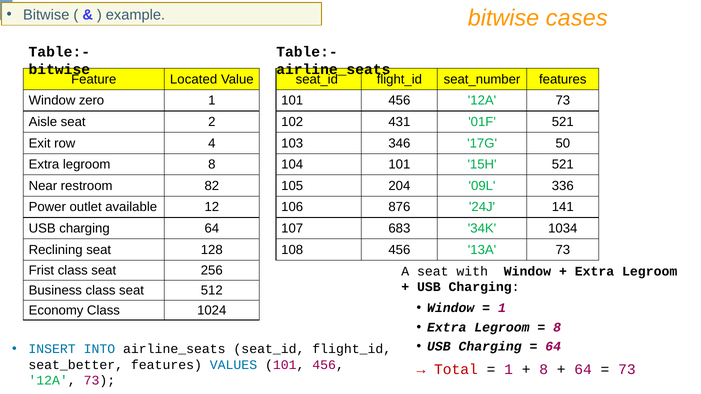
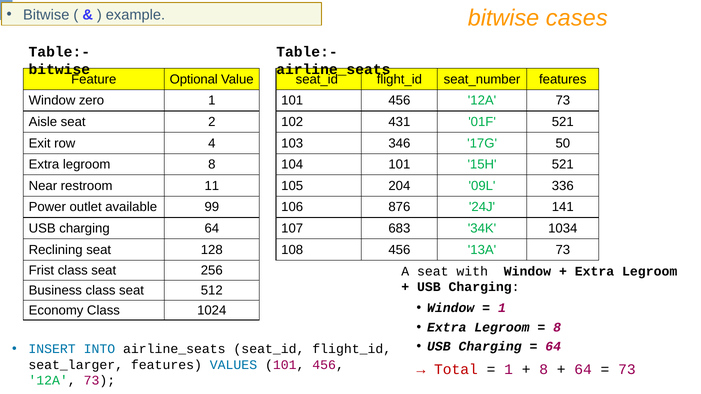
Located: Located -> Optional (194, 79)
82: 82 -> 11 (212, 186)
12: 12 -> 99 (212, 207)
seat_better: seat_better -> seat_larger (76, 365)
